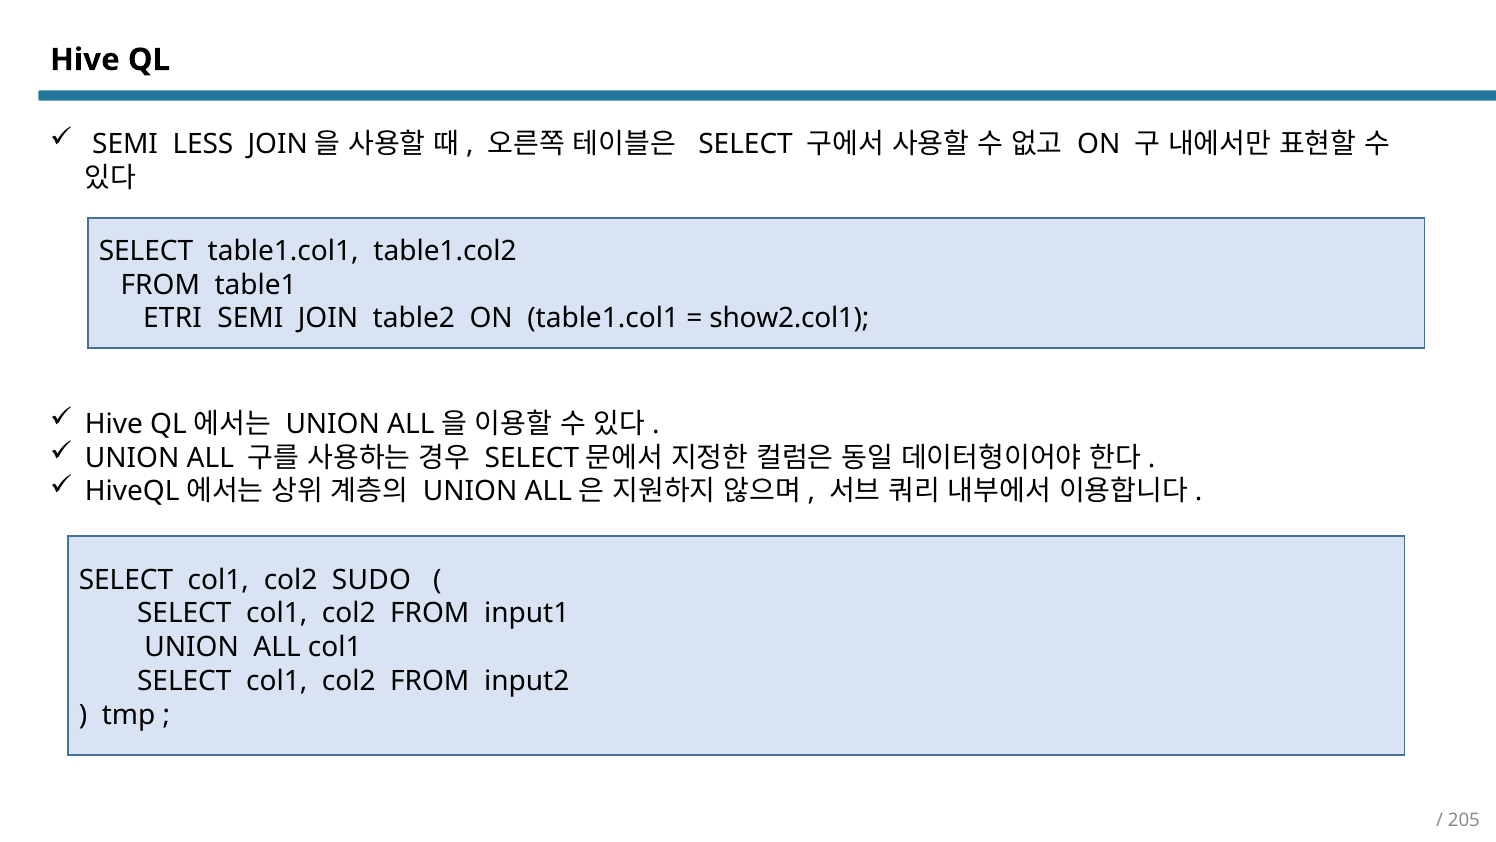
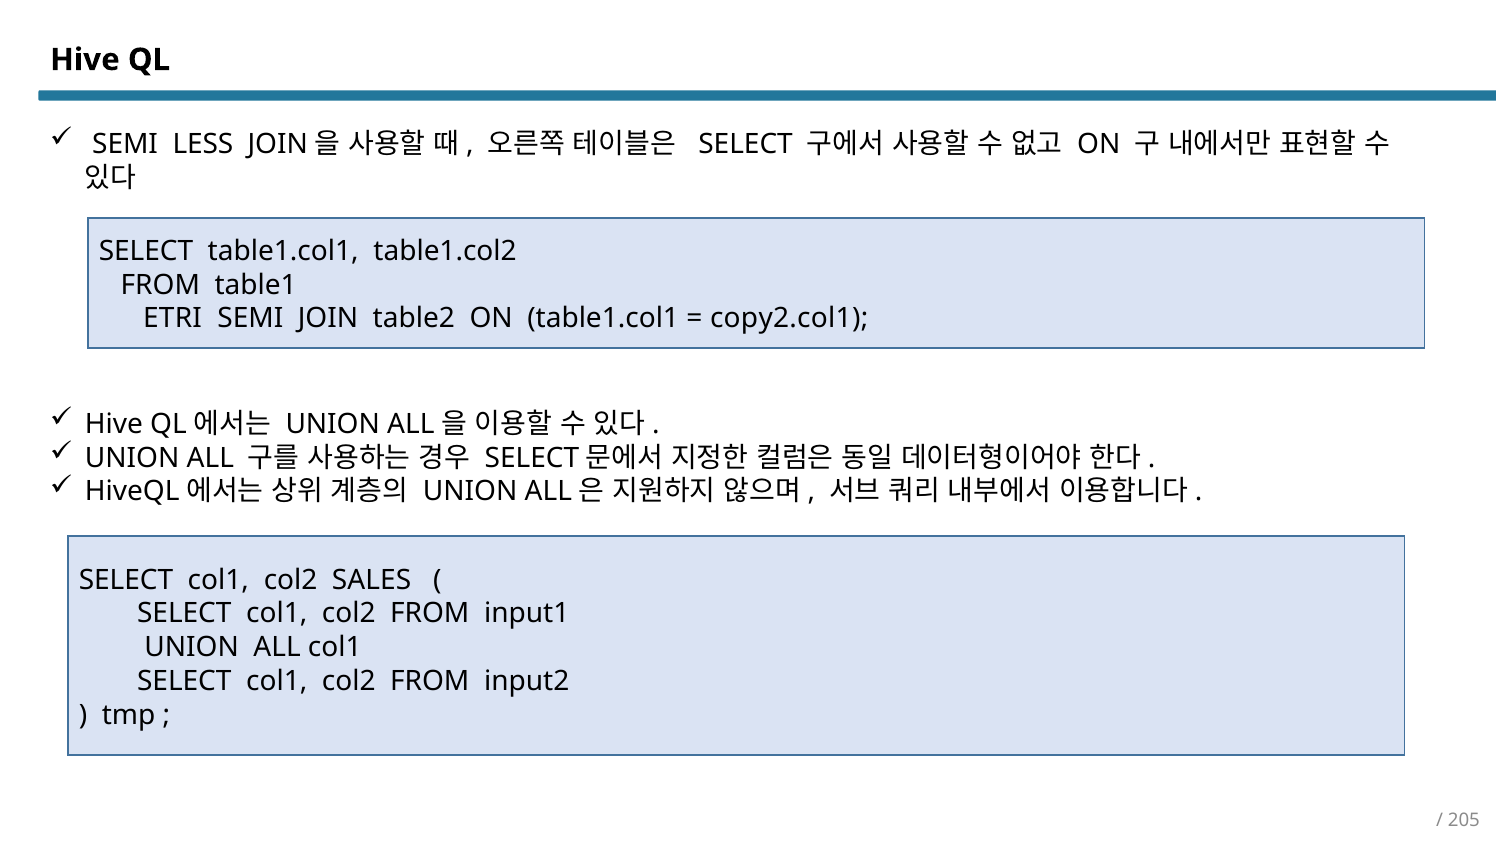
show2.col1: show2.col1 -> copy2.col1 (789, 318)
SUDO: SUDO -> SALES (372, 580)
